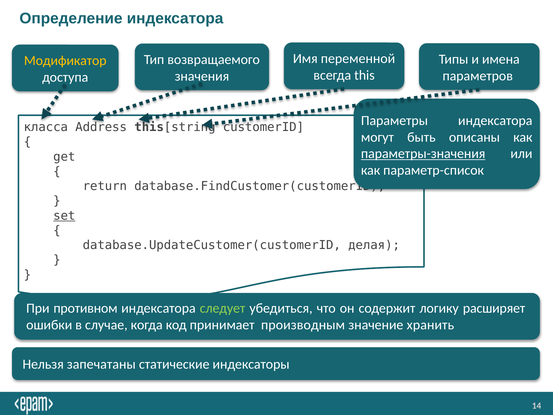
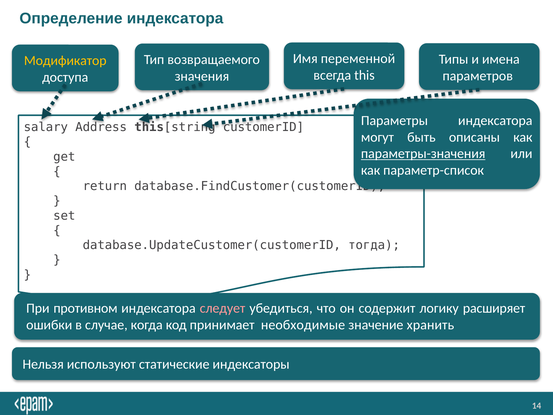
класса: класса -> salary (46, 127)
set underline: present -> none (64, 215)
делая: делая -> тогда (374, 245)
следует colour: light green -> pink (223, 308)
производным: производным -> необходимые (303, 325)
запечатаны: запечатаны -> используют (101, 364)
